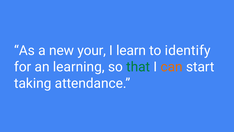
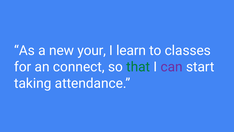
identify: identify -> classes (188, 50)
learning: learning -> connect (79, 67)
can colour: orange -> purple (172, 67)
